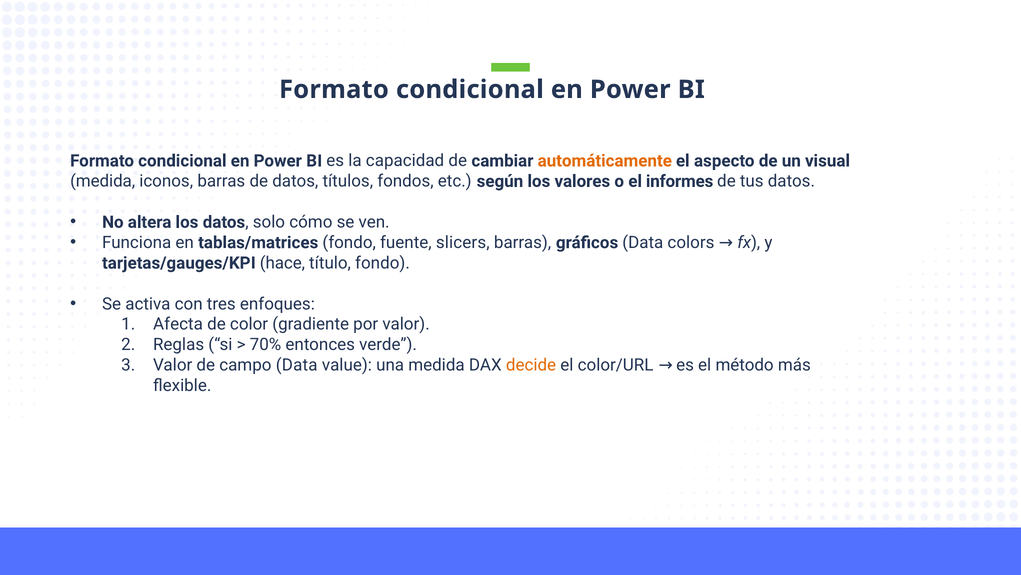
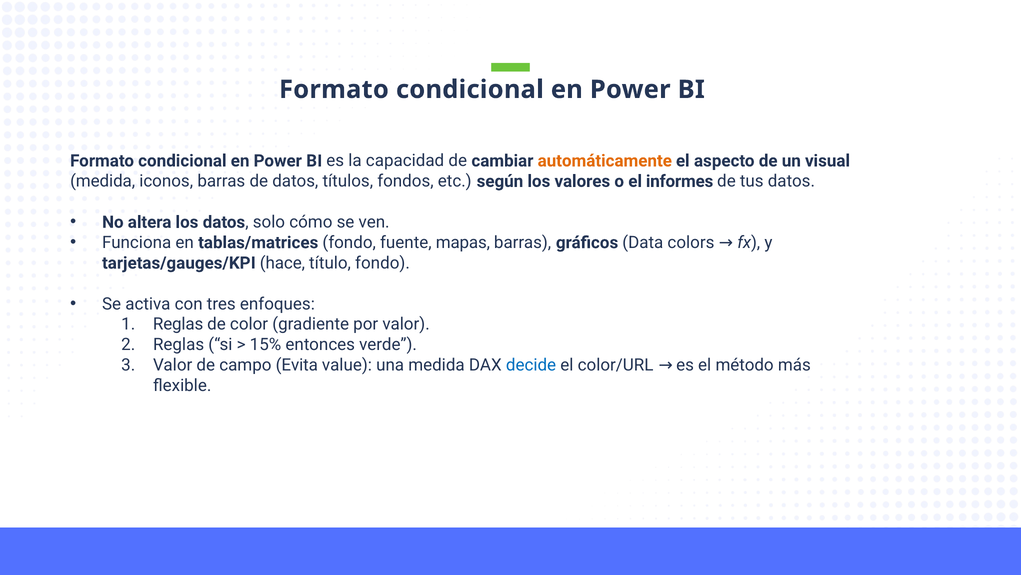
slicers: slicers -> mapas (463, 242)
Afecta: Afecta -> Reglas (178, 324)
70%: 70% -> 15% (266, 344)
campo Data: Data -> Evita (297, 365)
decide colour: orange -> blue (531, 365)
